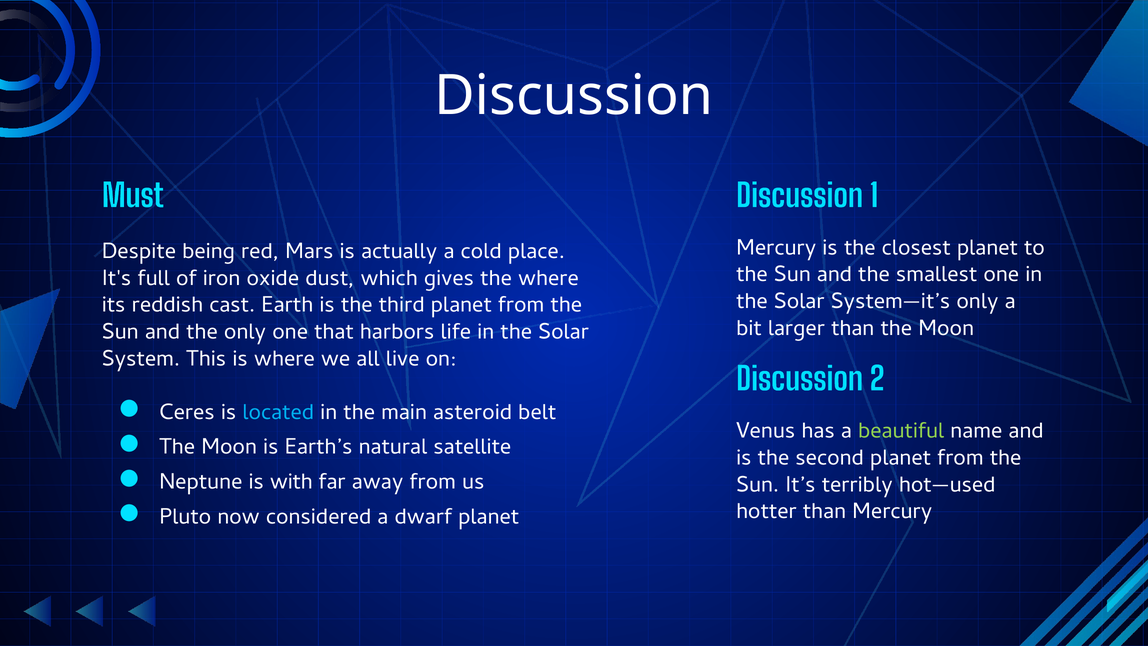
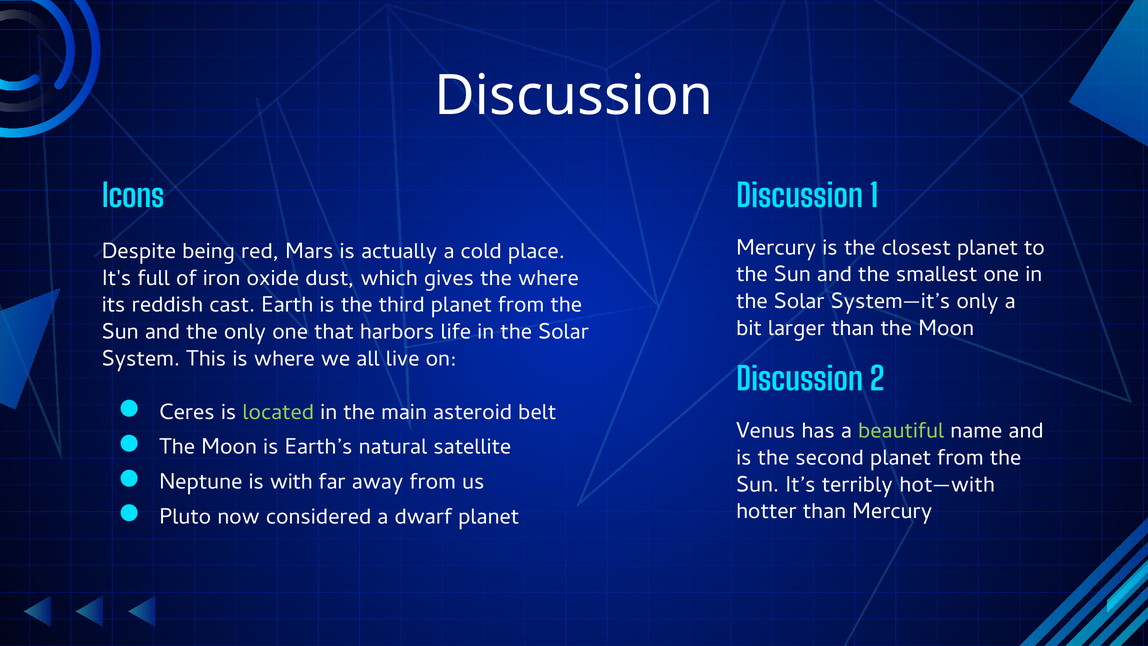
Must: Must -> Icons (133, 196)
located colour: light blue -> light green (278, 412)
hot—used: hot—used -> hot—with (947, 484)
